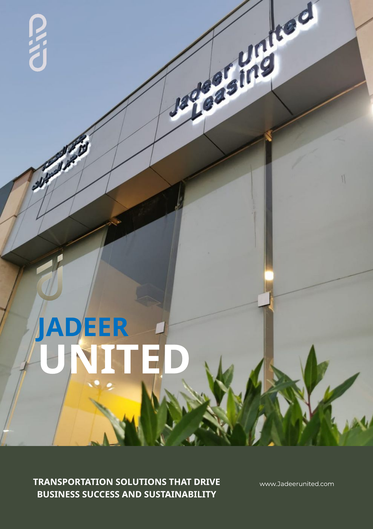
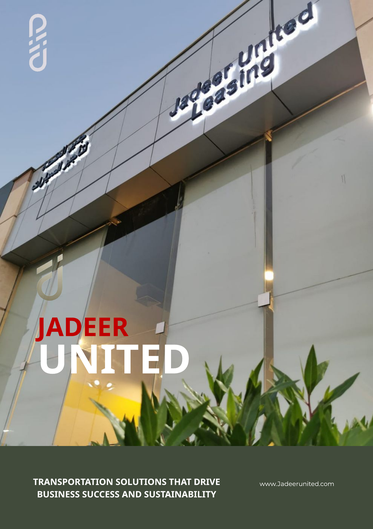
JADEER colour: blue -> red (83, 327)
